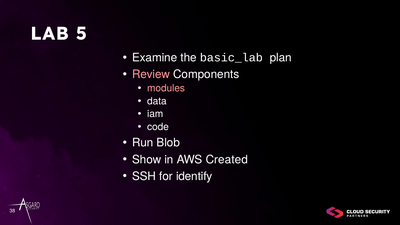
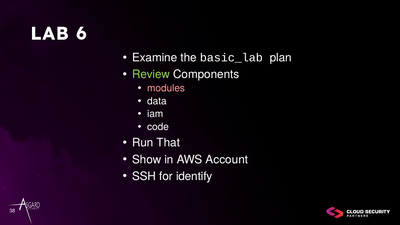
5: 5 -> 6 (81, 34)
Review colour: pink -> light green (151, 74)
Blob: Blob -> That (168, 143)
Created: Created -> Account (227, 159)
